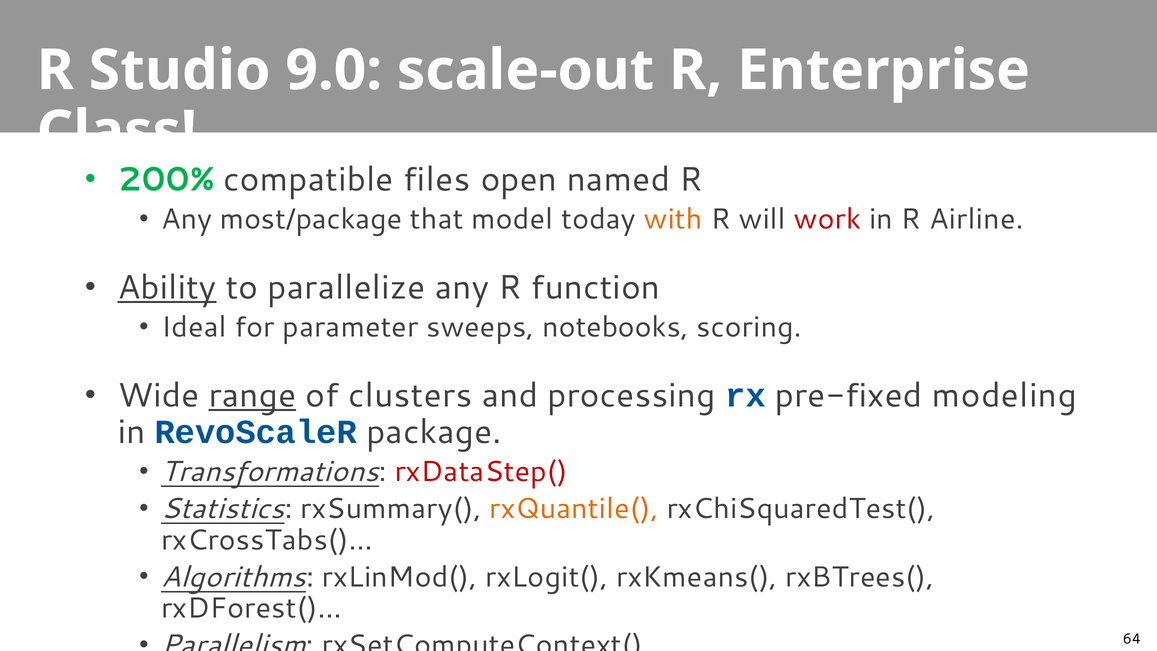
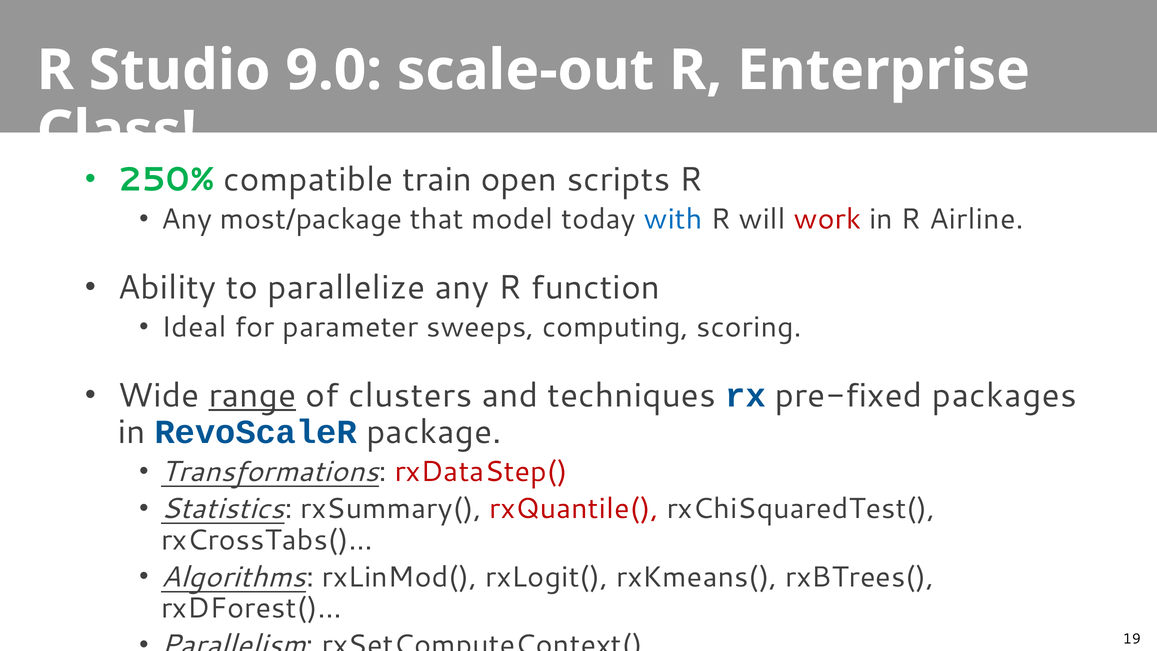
200%: 200% -> 250% (166, 180)
files: files -> train (437, 180)
named: named -> scripts (618, 180)
with colour: orange -> blue (673, 219)
Ability underline: present -> none (167, 288)
notebooks: notebooks -> computing (616, 327)
processing: processing -> techniques (632, 396)
modeling: modeling -> packages (1004, 396)
rxQuantile( colour: orange -> red (574, 509)
64: 64 -> 19 (1132, 639)
